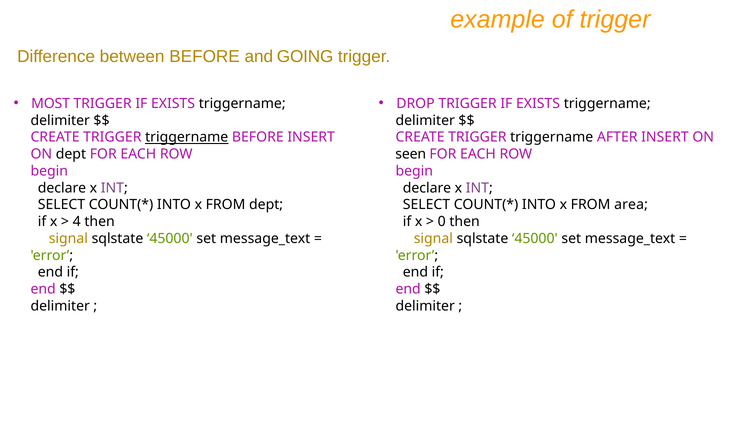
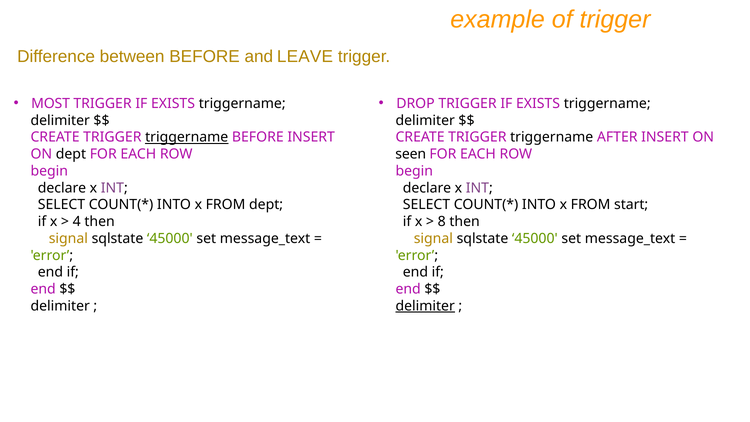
GOING: GOING -> LEAVE (305, 56)
area: area -> start (631, 205)
0: 0 -> 8 (442, 222)
delimiter underline: none -> present (425, 306)
